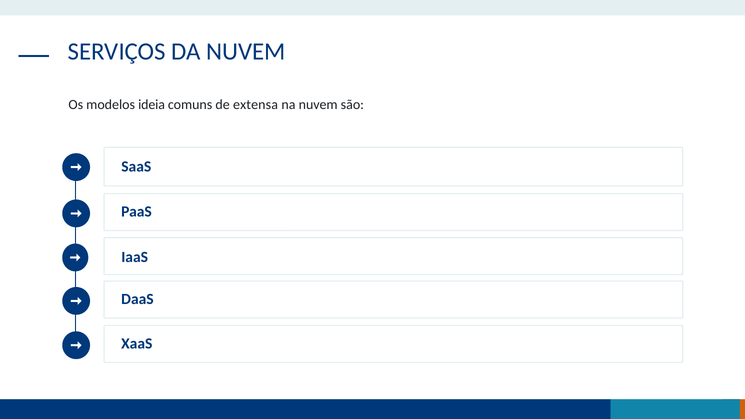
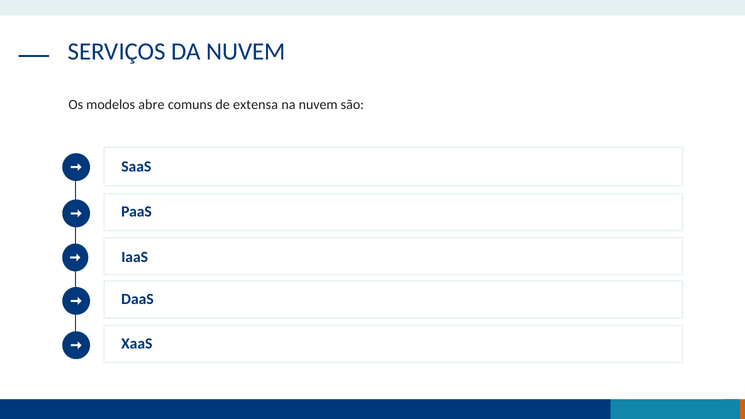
ideia: ideia -> abre (151, 104)
